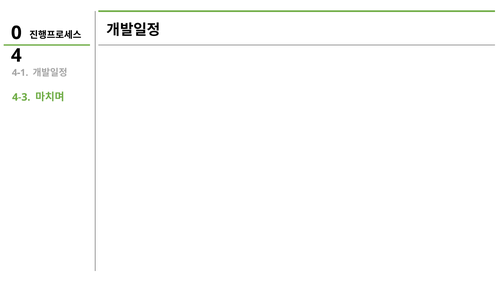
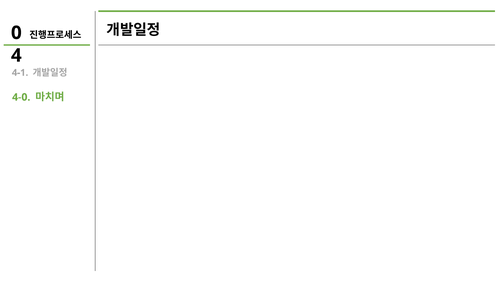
4-3: 4-3 -> 4-0 (21, 97)
